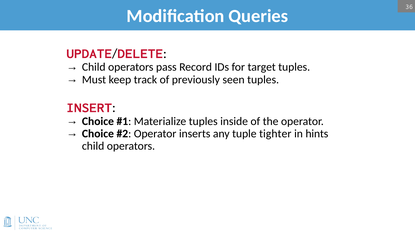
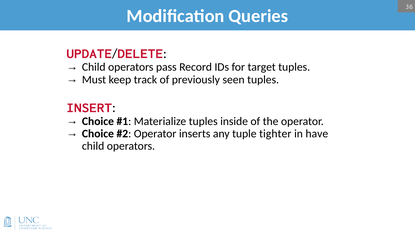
hints: hints -> have (317, 134)
